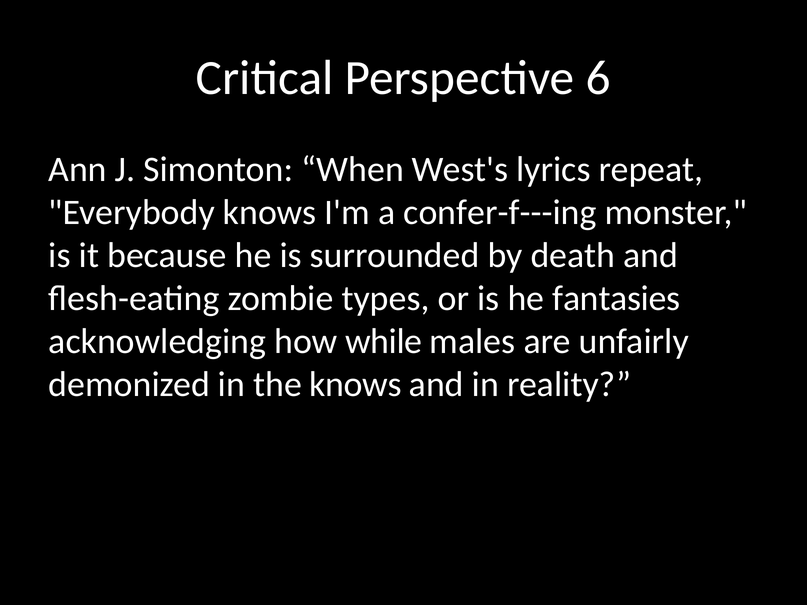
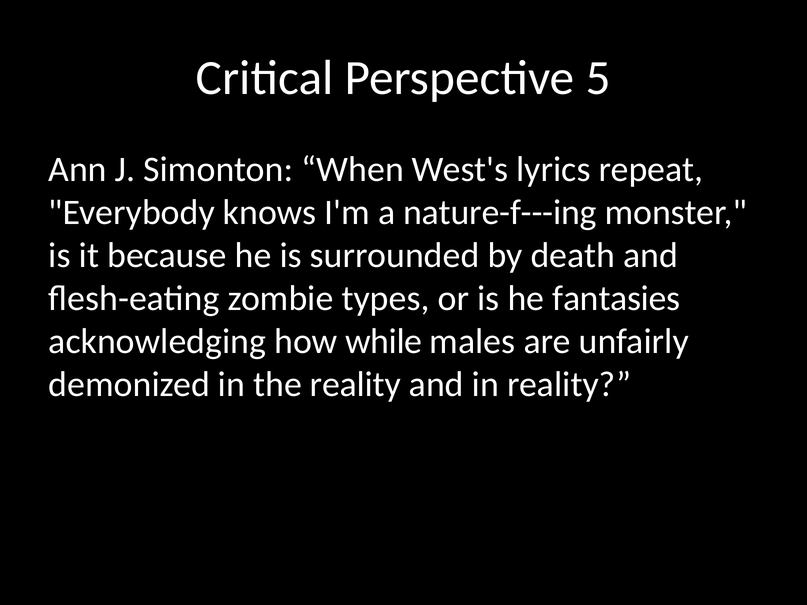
6: 6 -> 5 (598, 78)
confer-f---ing: confer-f---ing -> nature-f---ing (500, 212)
the knows: knows -> reality (355, 385)
